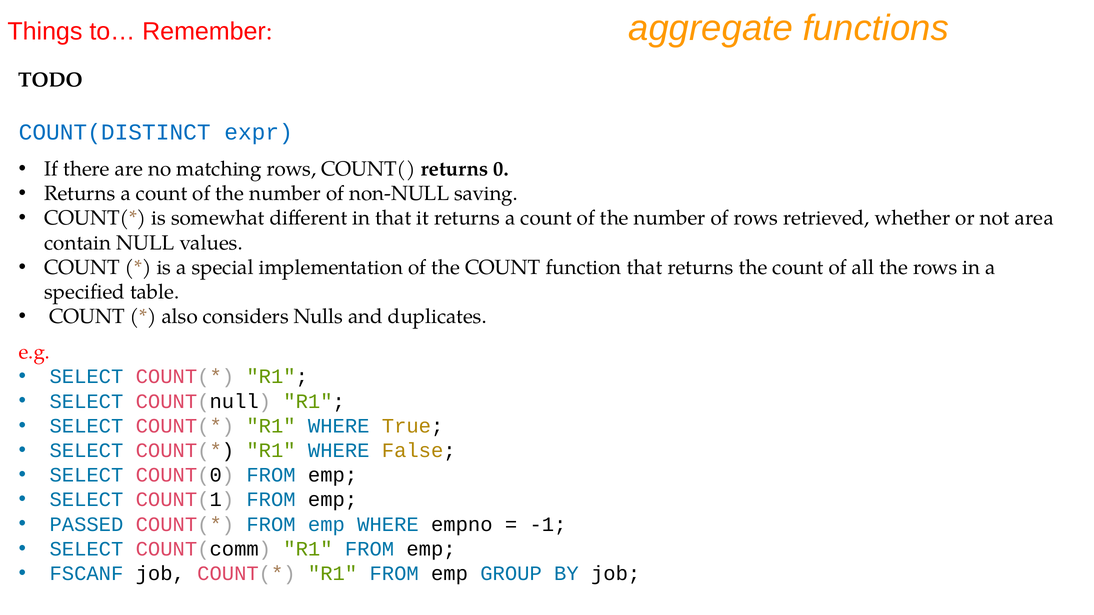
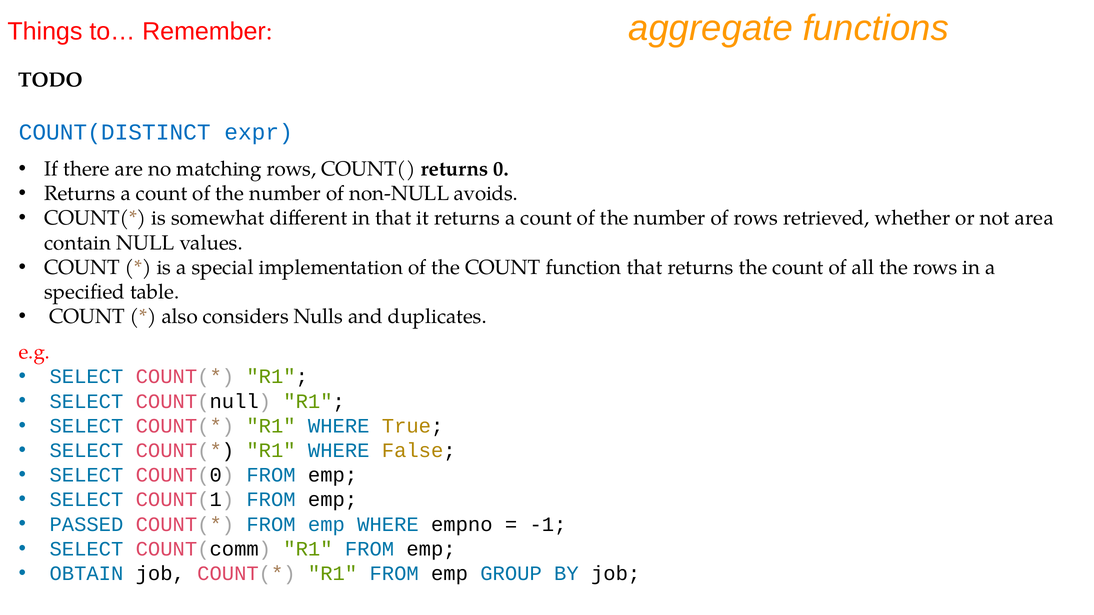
saving: saving -> avoids (486, 194)
FSCANF: FSCANF -> OBTAIN (86, 574)
